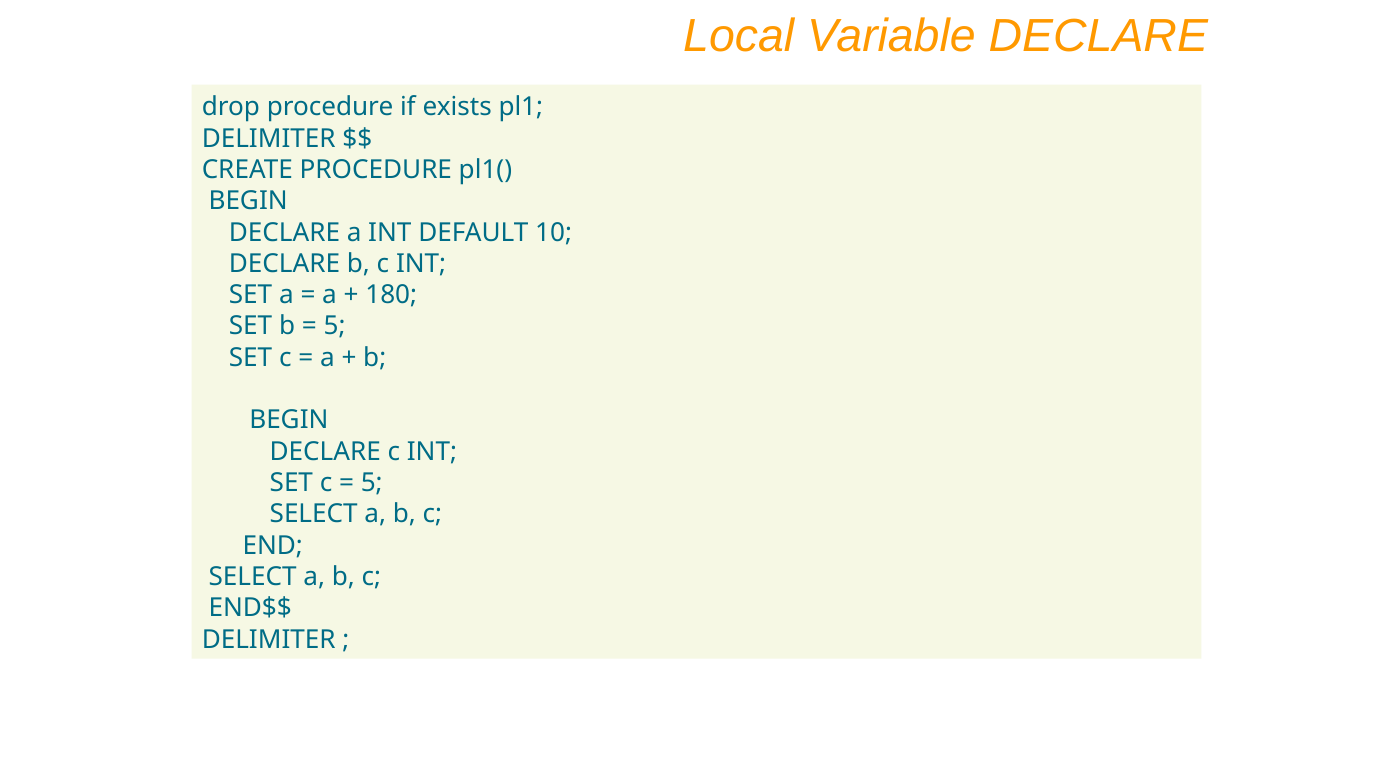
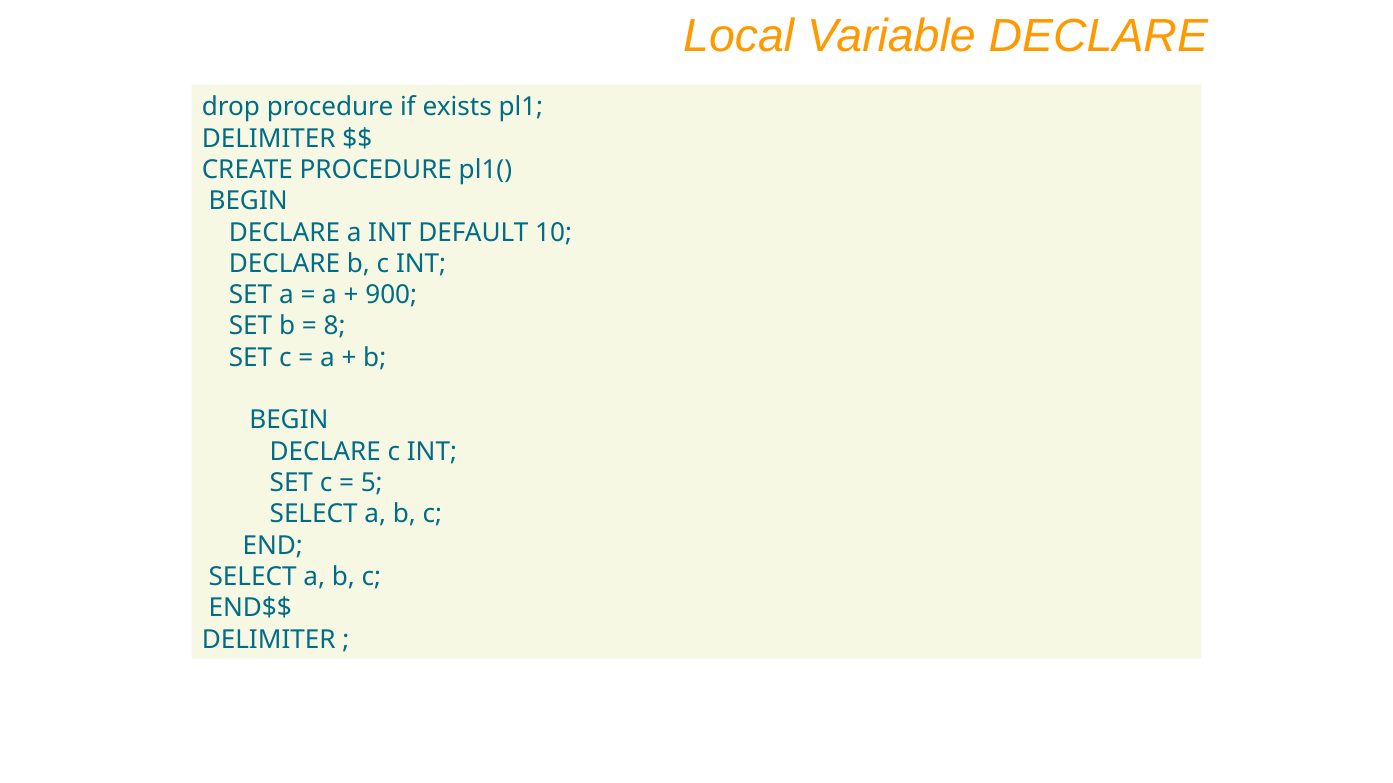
180: 180 -> 900 (391, 295)
5: 5 -> 8 (335, 327)
